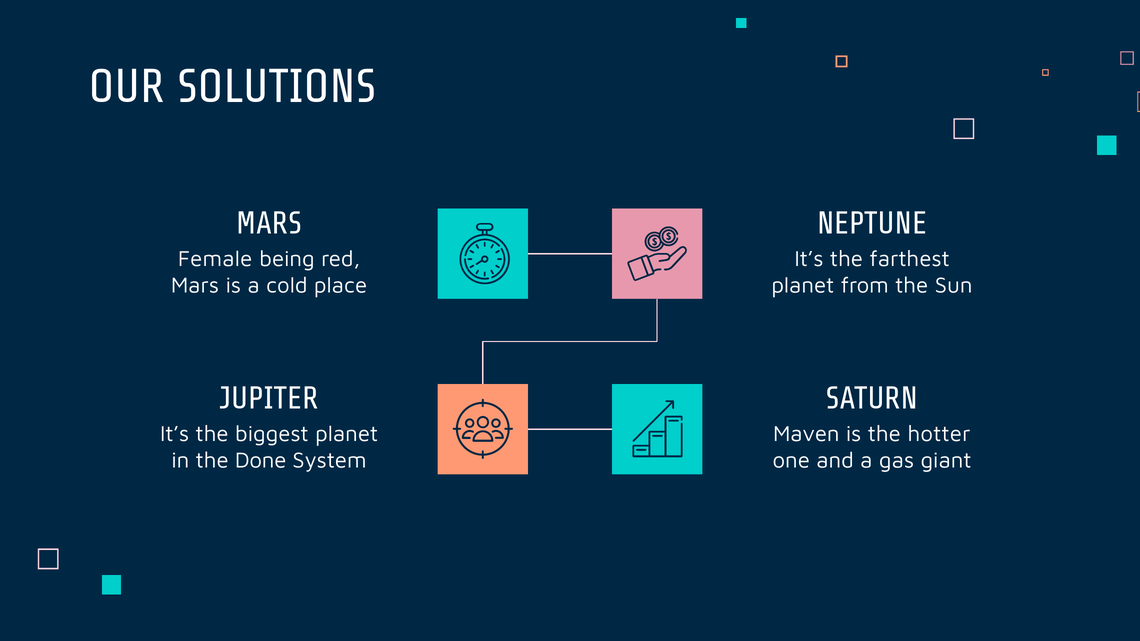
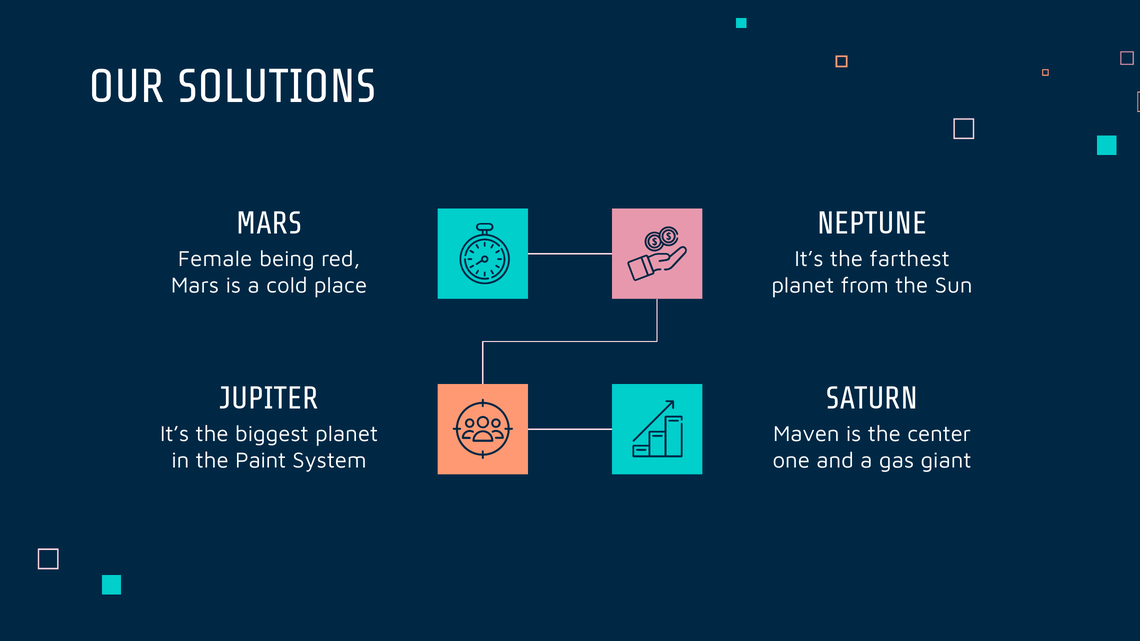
hotter: hotter -> center (939, 434)
Done: Done -> Paint (261, 461)
